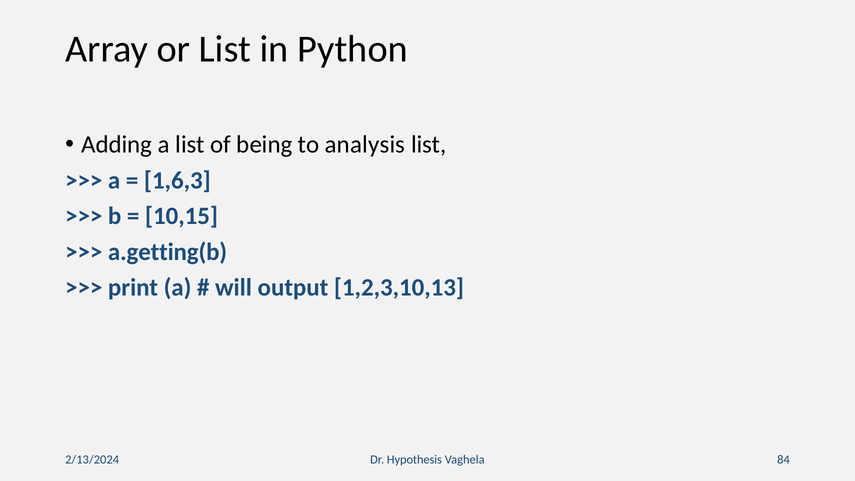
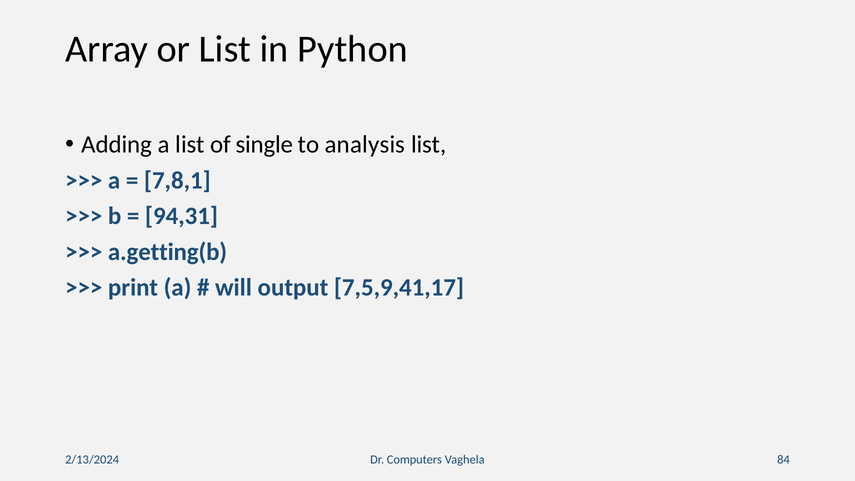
being: being -> single (265, 145)
1,6,3: 1,6,3 -> 7,8,1 (177, 180)
10,15: 10,15 -> 94,31 (181, 216)
1,2,3,10,13: 1,2,3,10,13 -> 7,5,9,41,17 (399, 288)
Hypothesis: Hypothesis -> Computers (414, 459)
